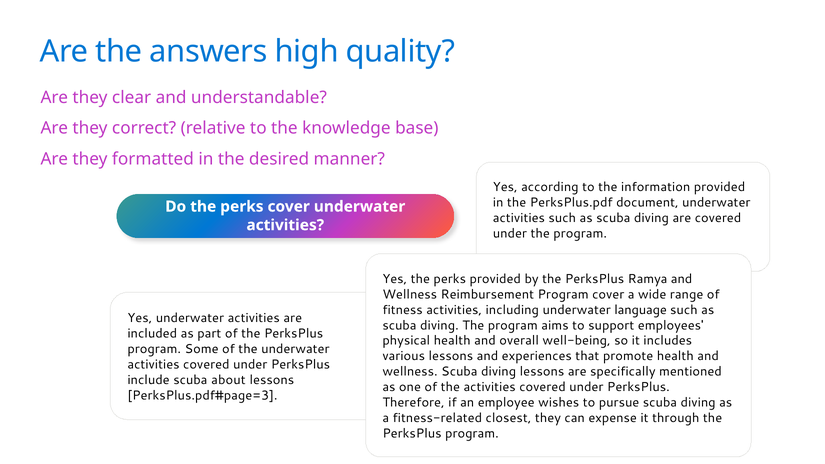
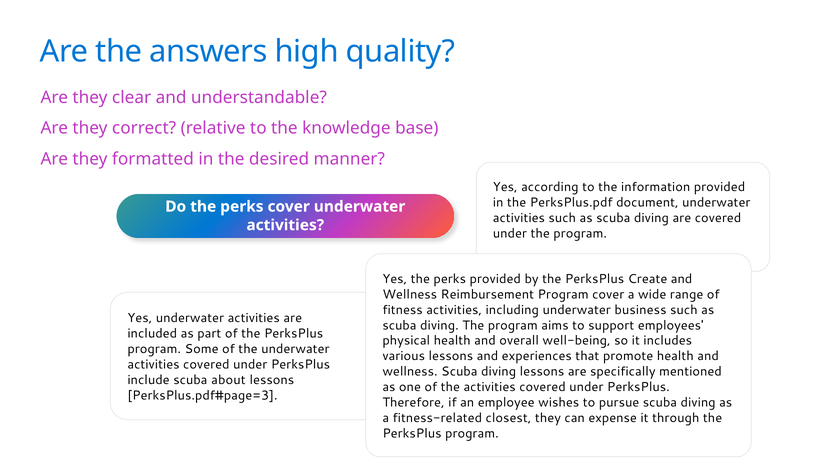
Ramya: Ramya -> Create (648, 279)
language: language -> business (640, 310)
